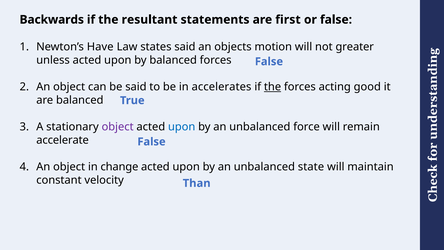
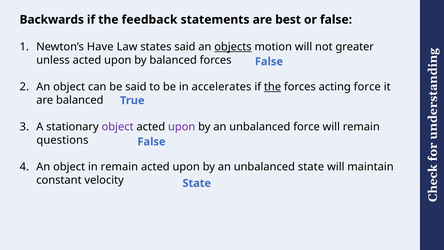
resultant: resultant -> feedback (149, 20)
first: first -> best (288, 20)
objects underline: none -> present (233, 47)
acting good: good -> force (367, 87)
upon colour: blue -> purple (182, 127)
accelerate: accelerate -> questions (62, 140)
in change: change -> remain (119, 167)
Than: Than -> State (197, 183)
